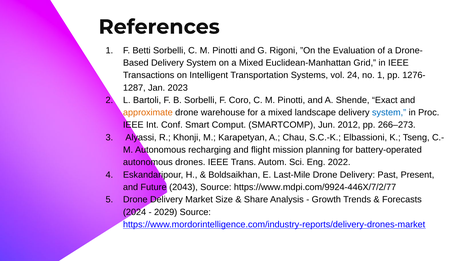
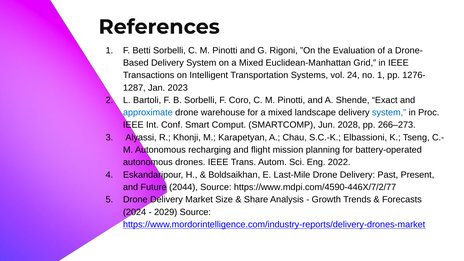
approximate colour: orange -> blue (148, 113)
2012: 2012 -> 2028 (349, 125)
2043: 2043 -> 2044 (184, 187)
https://www.mdpi.com/9924-446X/7/2/77: https://www.mdpi.com/9924-446X/7/2/77 -> https://www.mdpi.com/4590-446X/7/2/77 (315, 187)
